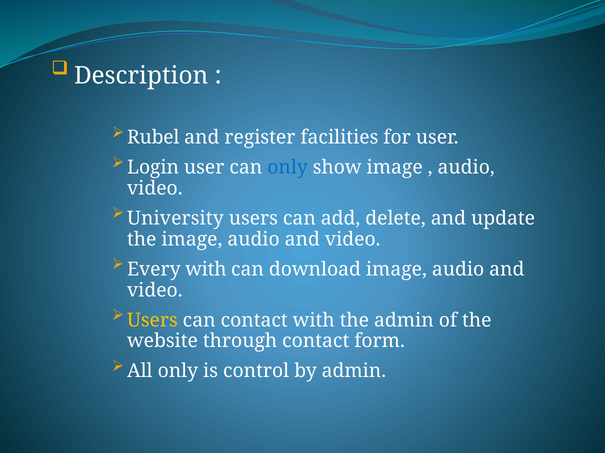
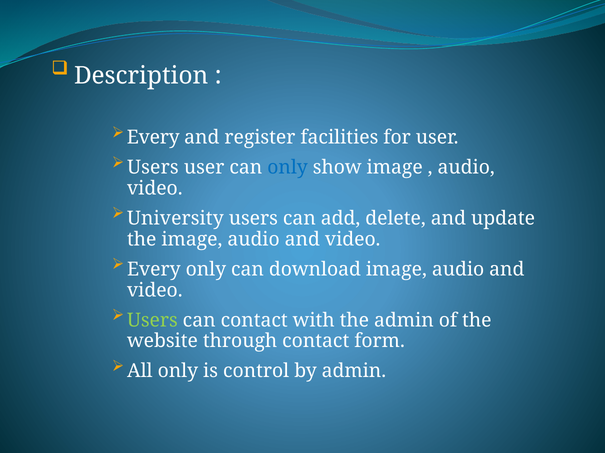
Rubel: Rubel -> Every (153, 138)
Login: Login -> Users (153, 168)
Every with: with -> only (206, 270)
Users colour: yellow -> light green (152, 321)
